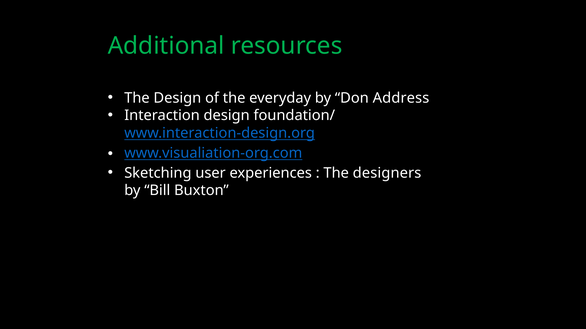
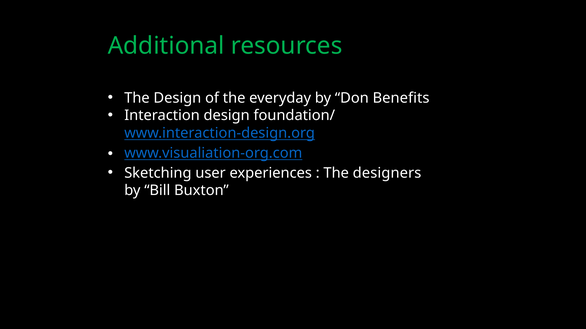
Address: Address -> Benefits (401, 98)
